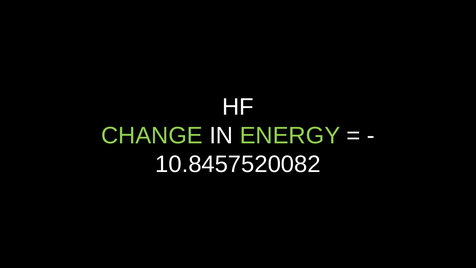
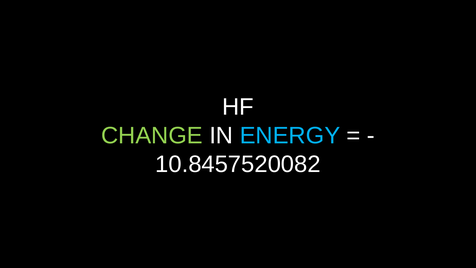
ENERGY colour: light green -> light blue (290, 136)
